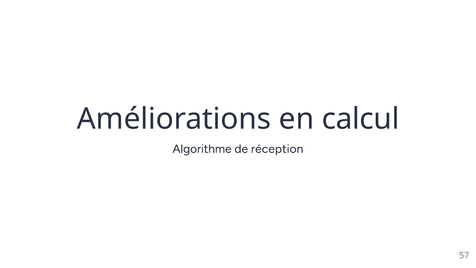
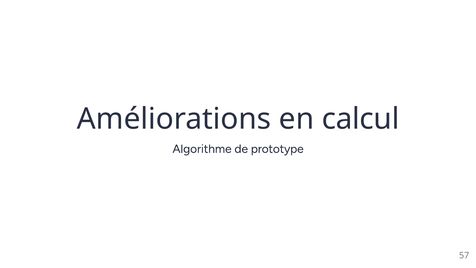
réception: réception -> prototype (277, 149)
